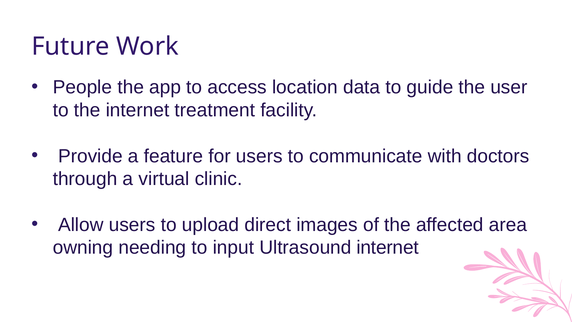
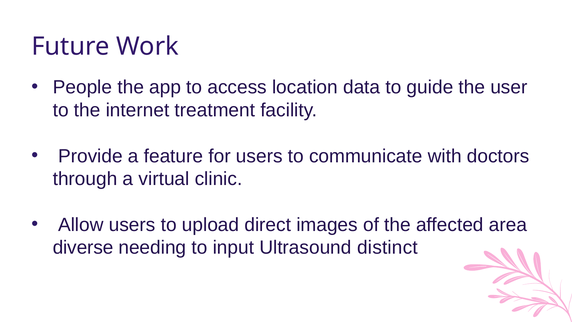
owning: owning -> diverse (83, 247)
Ultrasound internet: internet -> distinct (387, 247)
